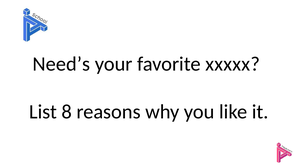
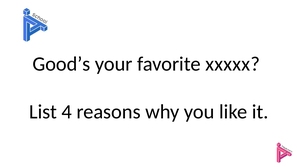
Need’s: Need’s -> Good’s (61, 64)
8: 8 -> 4 (67, 112)
